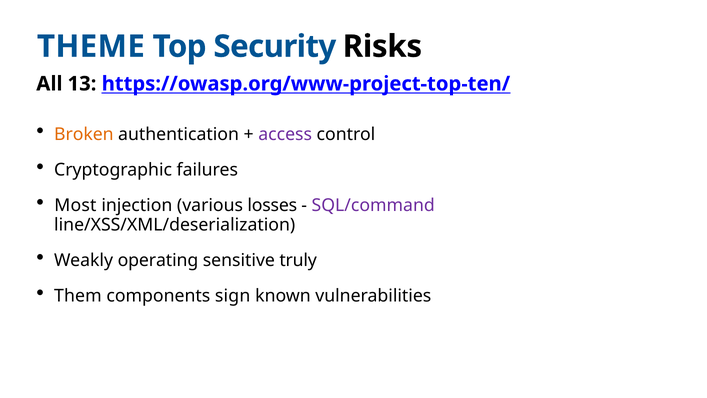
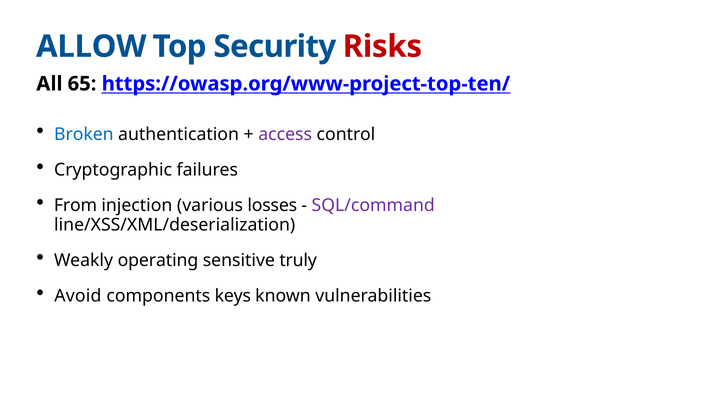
THEME: THEME -> ALLOW (91, 46)
Risks colour: black -> red (382, 46)
13: 13 -> 65 (82, 84)
Broken colour: orange -> blue (84, 134)
Most: Most -> From (76, 205)
Them: Them -> Avoid (78, 296)
sign: sign -> keys (233, 296)
